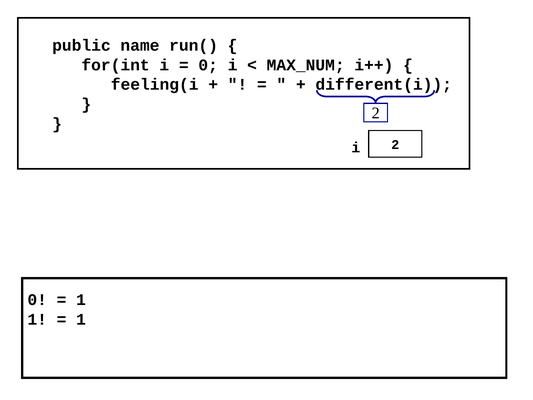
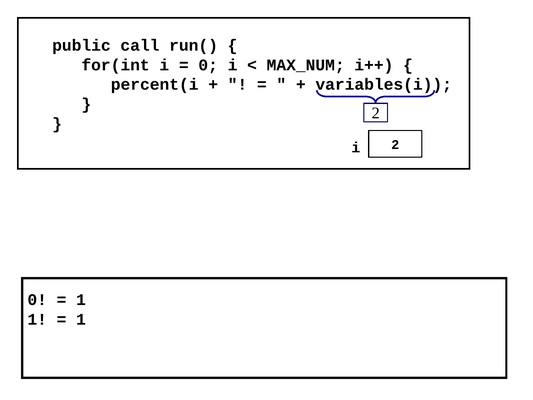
name: name -> call (140, 45)
feeling(i: feeling(i -> percent(i (155, 85)
different(i: different(i -> variables(i (384, 85)
